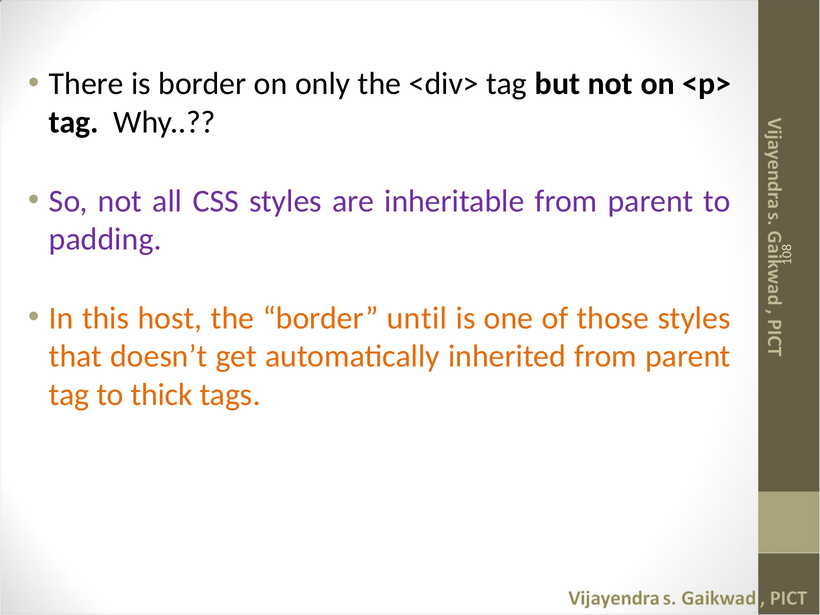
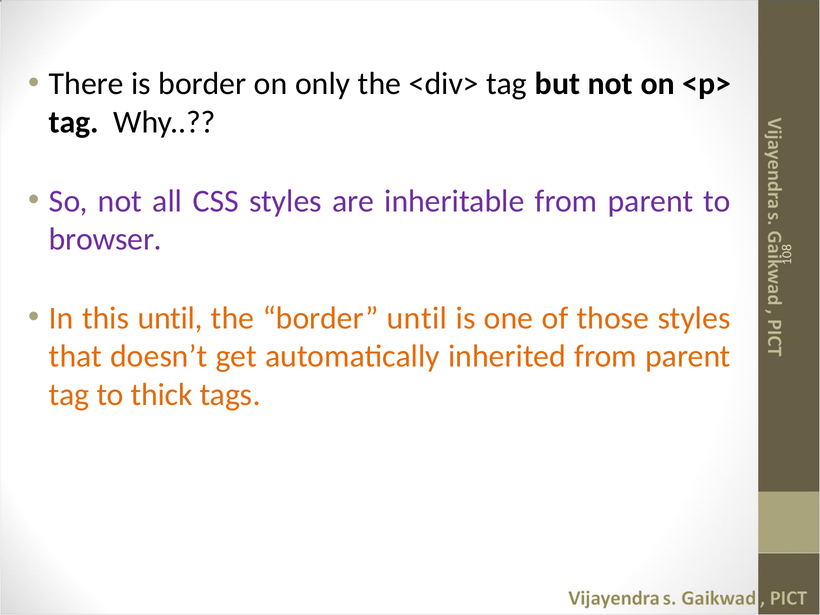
padding: padding -> browser (105, 239)
this host: host -> until (170, 318)
